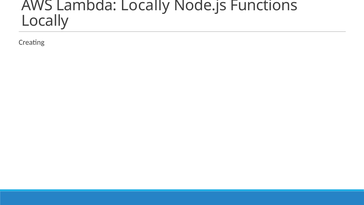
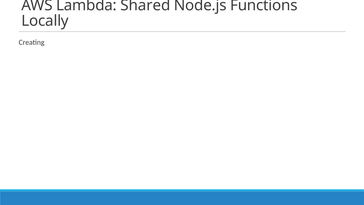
Lambda Locally: Locally -> Shared (145, 5)
